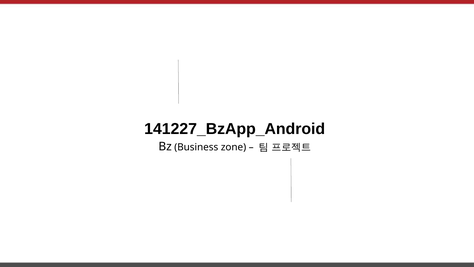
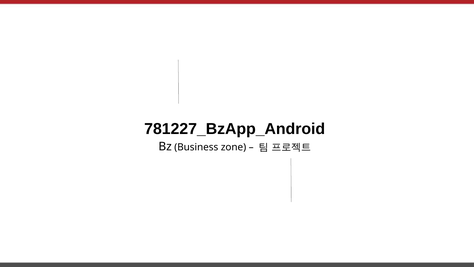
141227_BzApp_Android: 141227_BzApp_Android -> 781227_BzApp_Android (235, 129)
